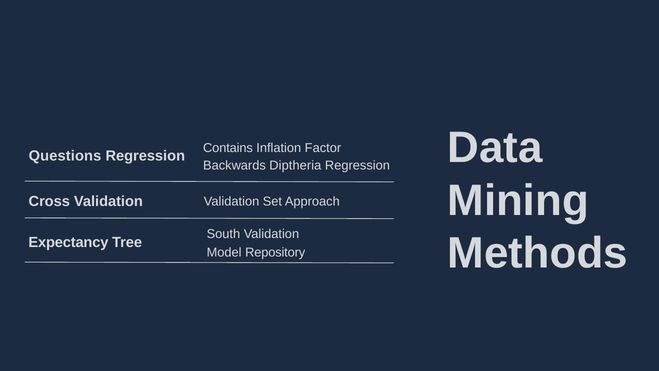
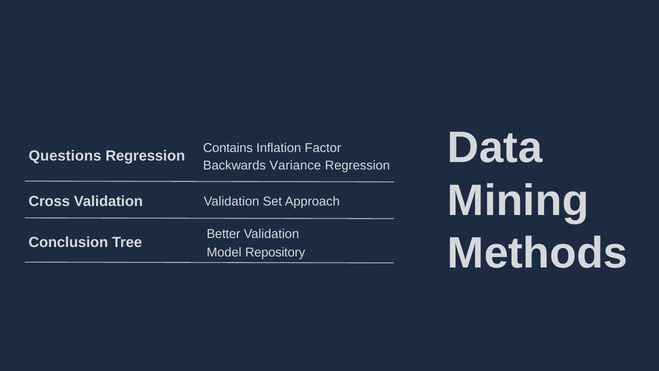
Diptheria: Diptheria -> Variance (295, 165)
South: South -> Better (223, 234)
Expectancy: Expectancy -> Conclusion (68, 242)
